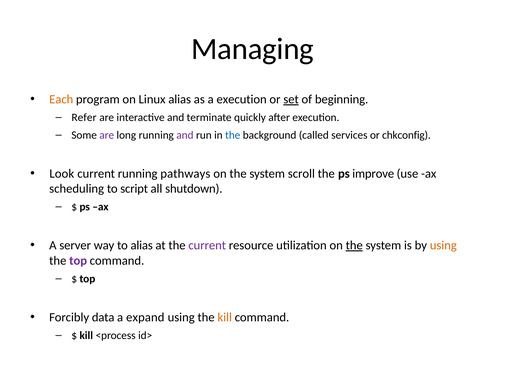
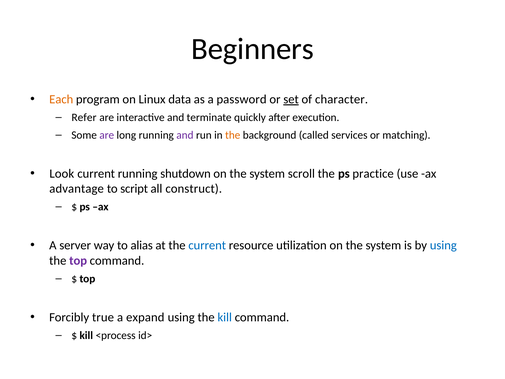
Managing: Managing -> Beginners (253, 49)
Linux alias: alias -> data (180, 99)
a execution: execution -> password (242, 99)
beginning: beginning -> character (342, 99)
the colour: blue -> orange (233, 135)
chkconfig: chkconfig -> matching (406, 135)
pathways: pathways -> shutdown (186, 173)
improve: improve -> practice (373, 173)
scheduling: scheduling -> advantage (77, 189)
shutdown: shutdown -> construct (194, 189)
current colour: purple -> blue (207, 245)
the underline: present -> none (354, 245)
using colour: orange -> blue (443, 245)
data: data -> true (103, 317)
kill colour: orange -> blue (225, 317)
